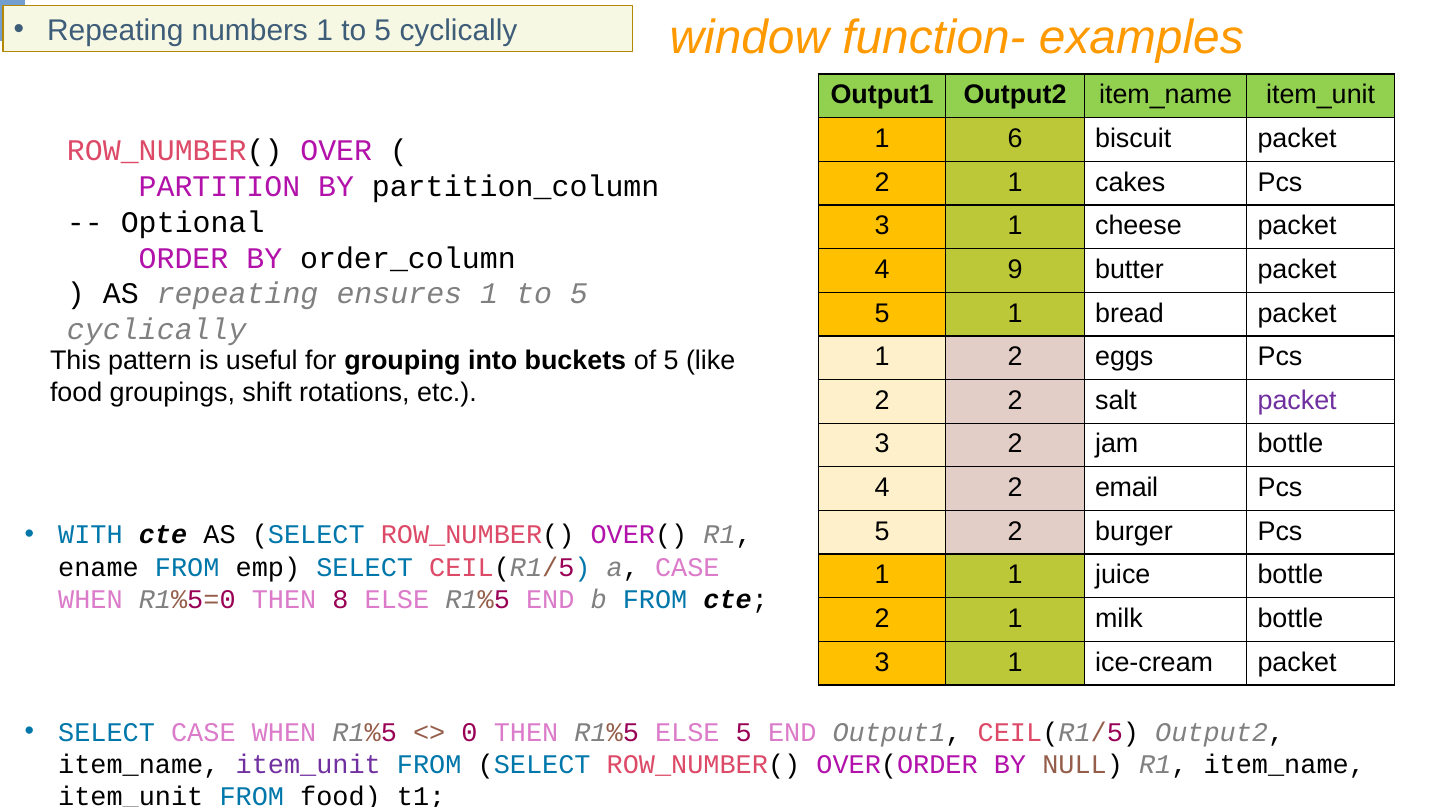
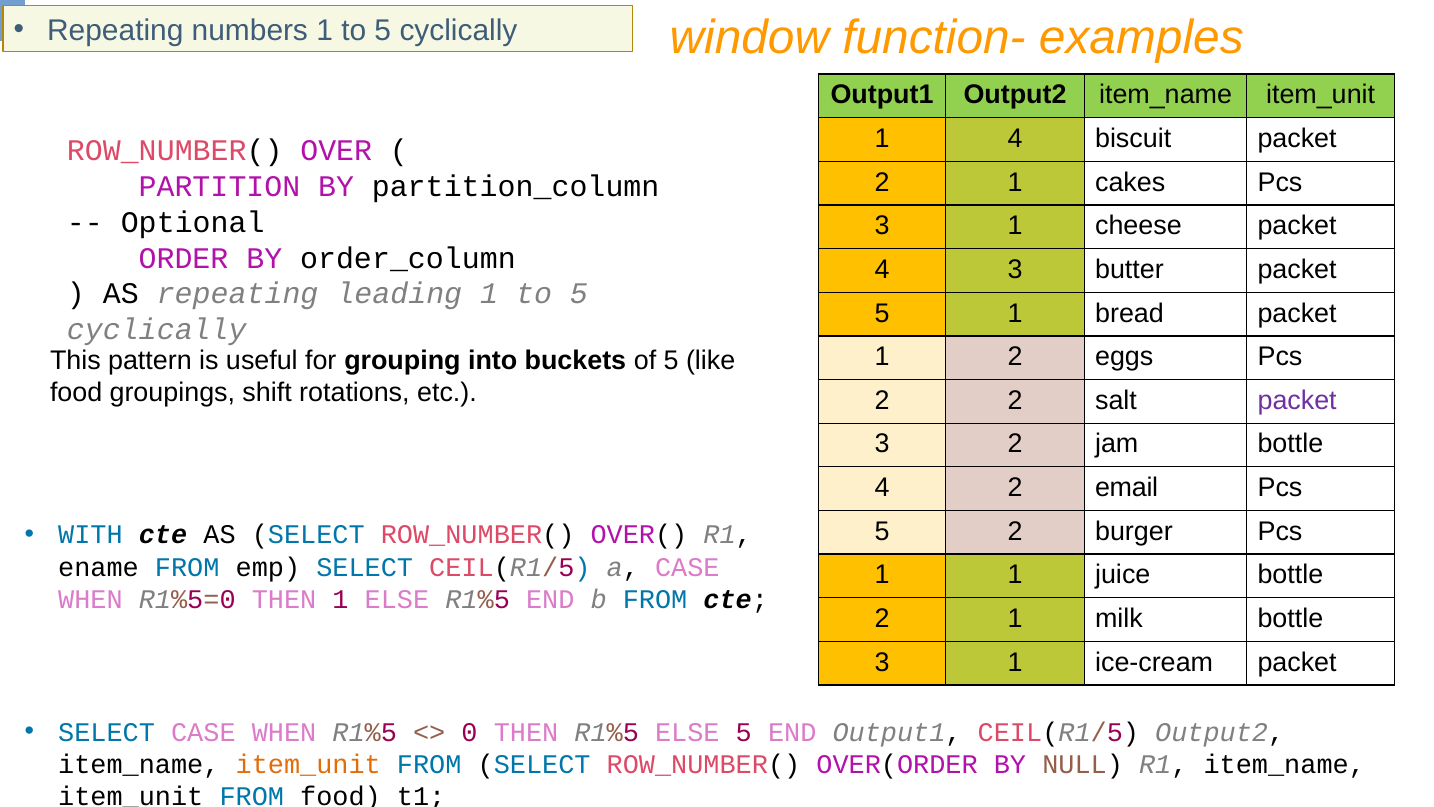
1 6: 6 -> 4 (1015, 139)
4 9: 9 -> 3 (1015, 269)
ensures: ensures -> leading (399, 294)
THEN 8: 8 -> 1 (340, 599)
item_unit colour: purple -> orange (308, 764)
